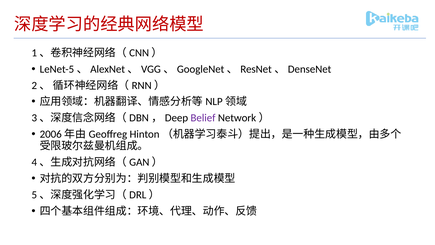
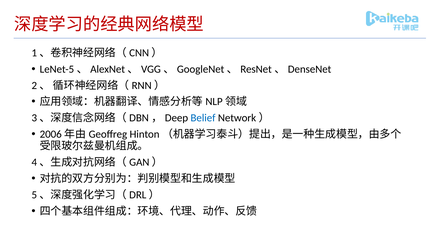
Belief colour: purple -> blue (203, 118)
